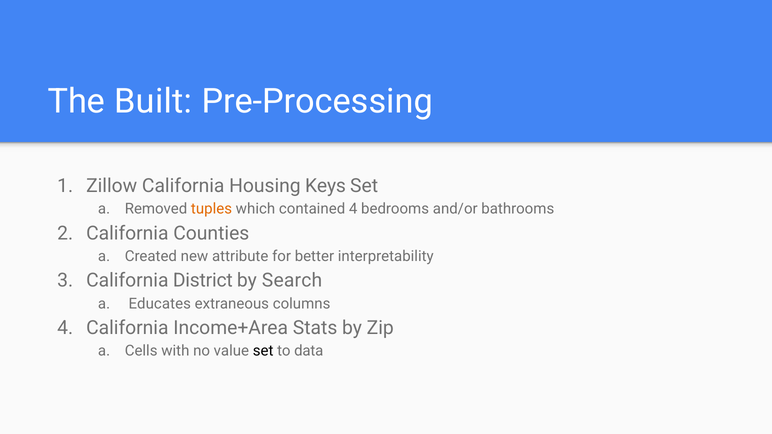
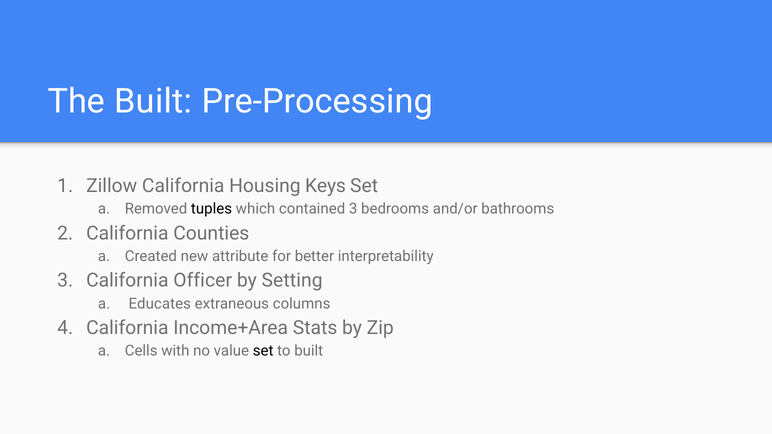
tuples colour: orange -> black (212, 209)
contained 4: 4 -> 3 (353, 209)
District: District -> Officer (203, 281)
Search: Search -> Setting (292, 281)
to data: data -> built (309, 351)
